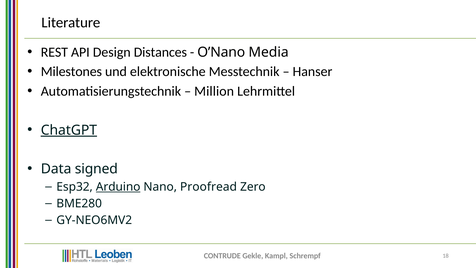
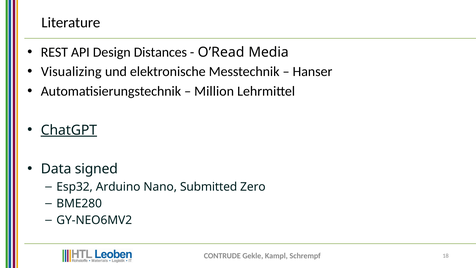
O’Nano: O’Nano -> O’Read (221, 52)
Milestones: Milestones -> Visualizing (71, 72)
Arduino underline: present -> none (118, 187)
Proofread: Proofread -> Submitted (209, 187)
